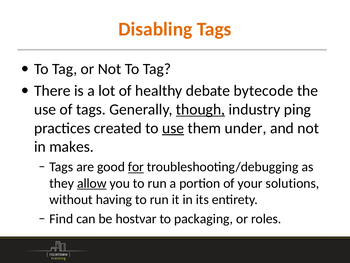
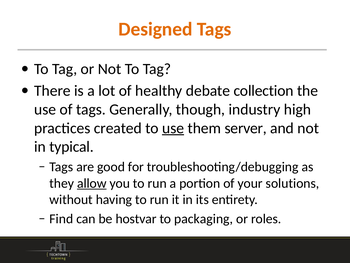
Disabling: Disabling -> Designed (155, 29)
bytecode: bytecode -> collection (264, 91)
though underline: present -> none (200, 109)
ping: ping -> high (297, 109)
under: under -> server (246, 128)
makes: makes -> typical (72, 147)
for underline: present -> none (136, 167)
